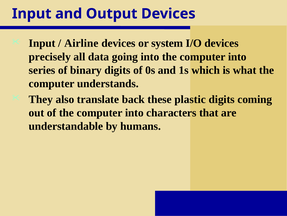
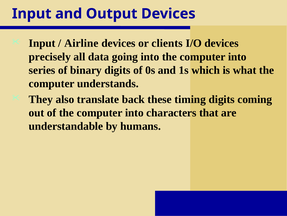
system: system -> clients (167, 43)
plastic: plastic -> timing (190, 99)
